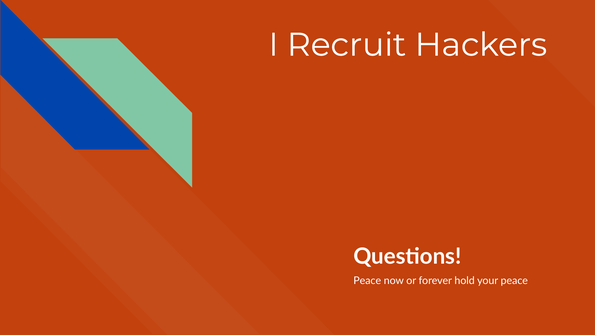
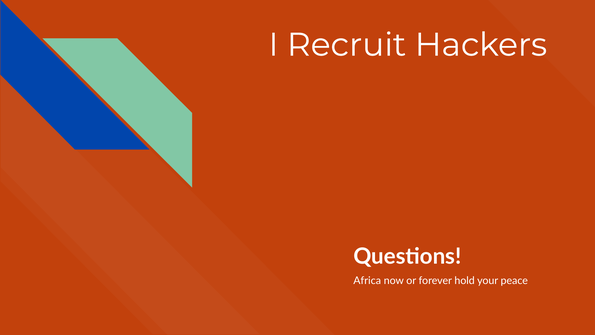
Peace: Peace -> Africa (367, 280)
